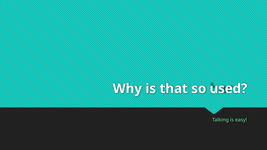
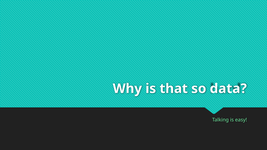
used: used -> data (228, 89)
